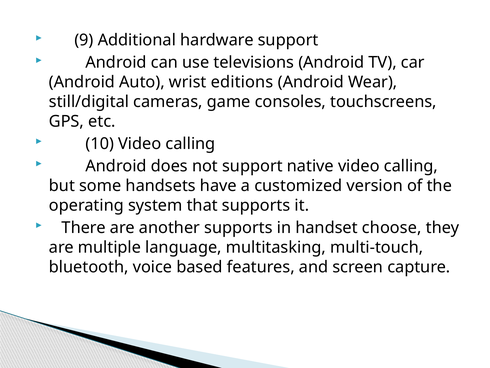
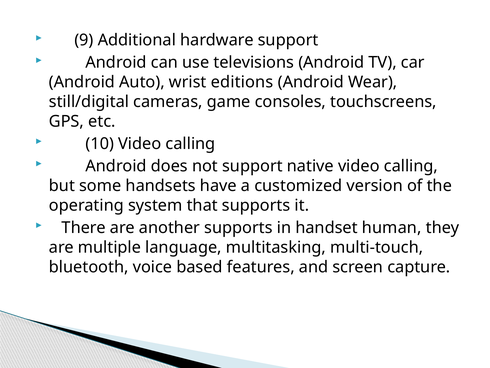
choose: choose -> human (392, 227)
